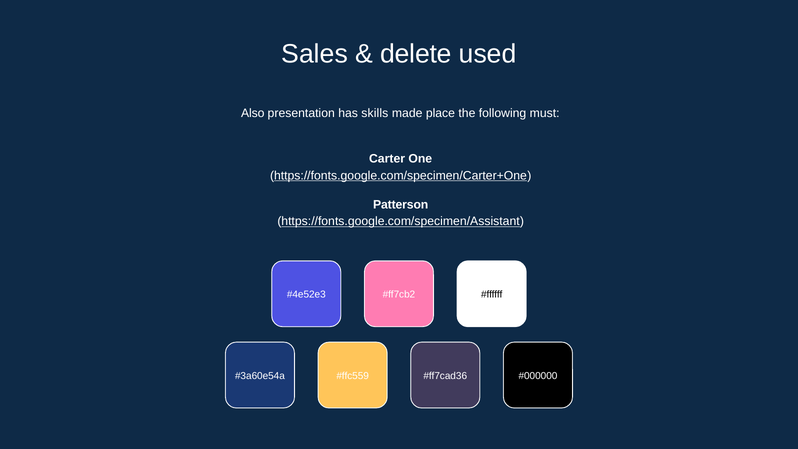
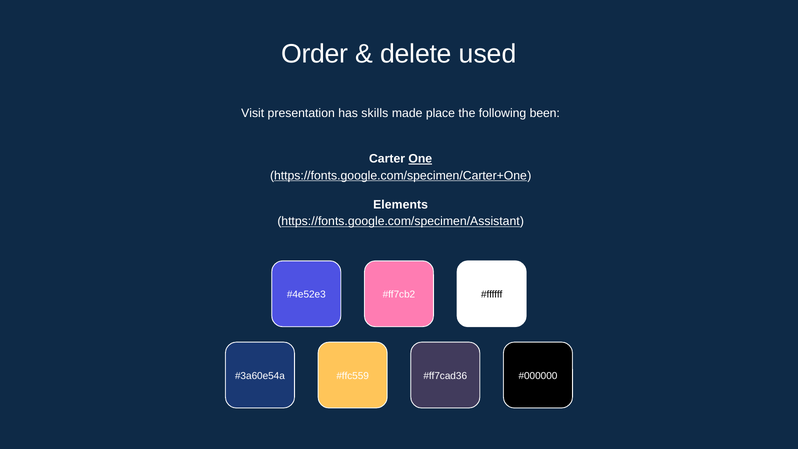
Sales: Sales -> Order (315, 54)
Also: Also -> Visit (253, 113)
must: must -> been (545, 113)
One underline: none -> present (420, 159)
Patterson: Patterson -> Elements (401, 204)
